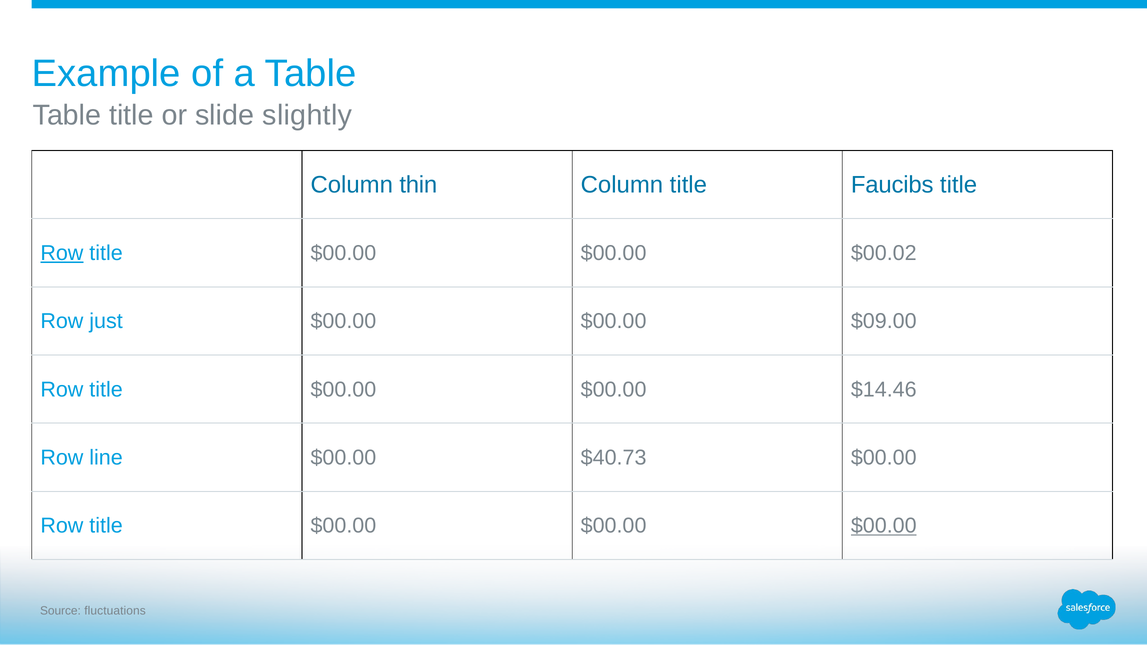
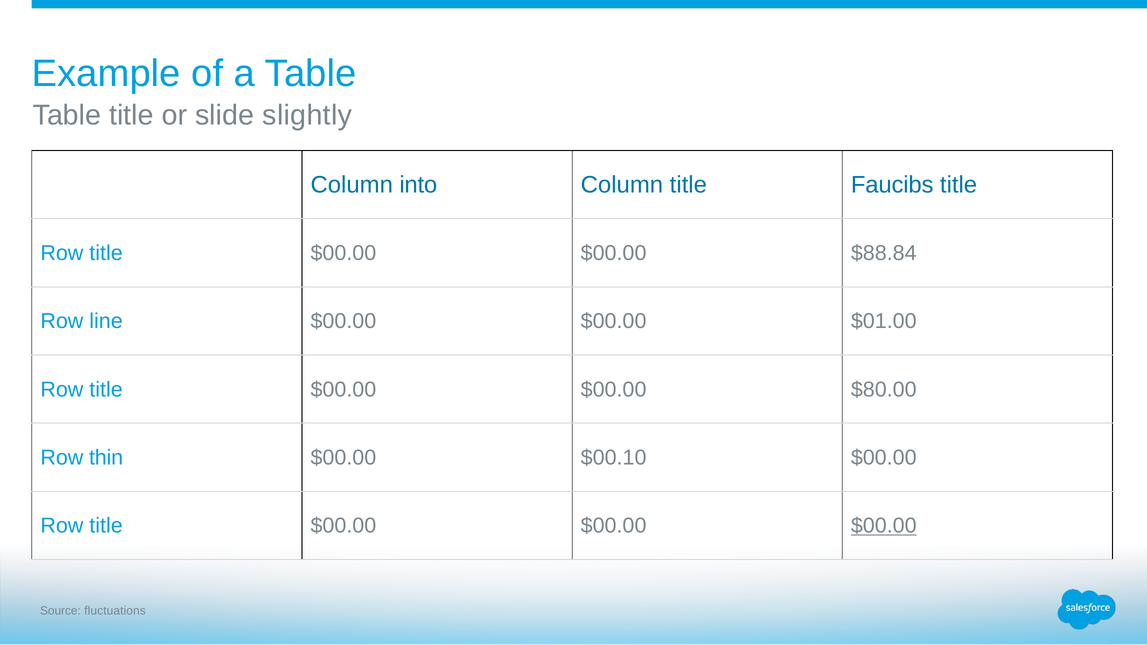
thin: thin -> into (418, 185)
Row underline: present -> none (62, 253)
$00.02: $00.02 -> $88.84 (884, 253)
just: just -> line (106, 321)
$09.00: $09.00 -> $01.00 (884, 321)
$14.46: $14.46 -> $80.00 (884, 390)
line: line -> thin (106, 458)
$40.73: $40.73 -> $00.10 (614, 458)
